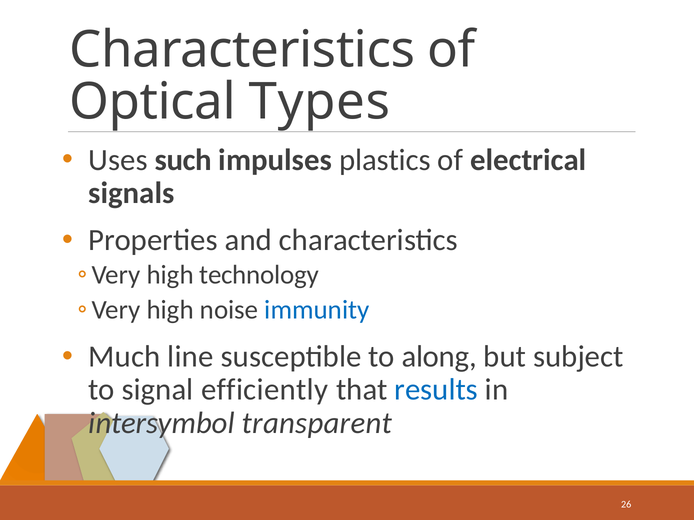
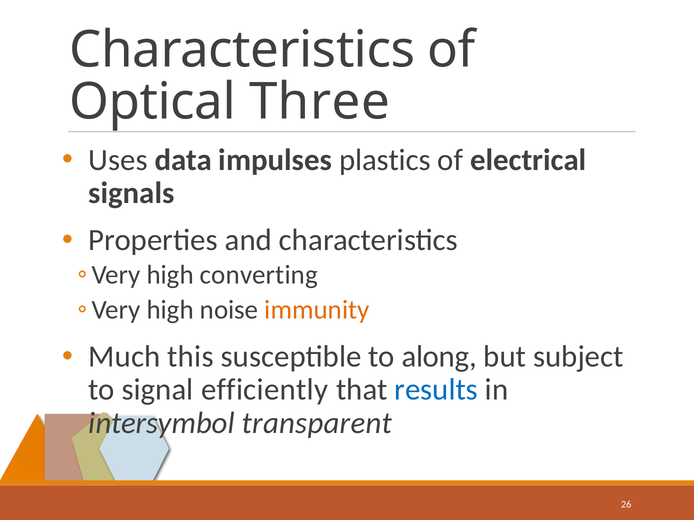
Types: Types -> Three (319, 102)
such: such -> data (183, 160)
technology: technology -> converting (259, 275)
immunity colour: blue -> orange (317, 310)
line: line -> this (190, 357)
